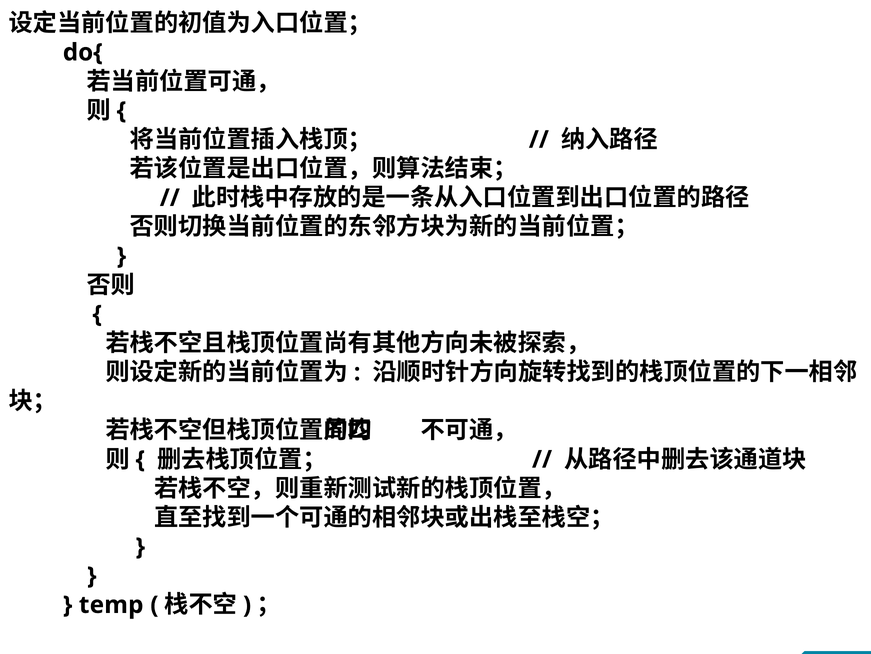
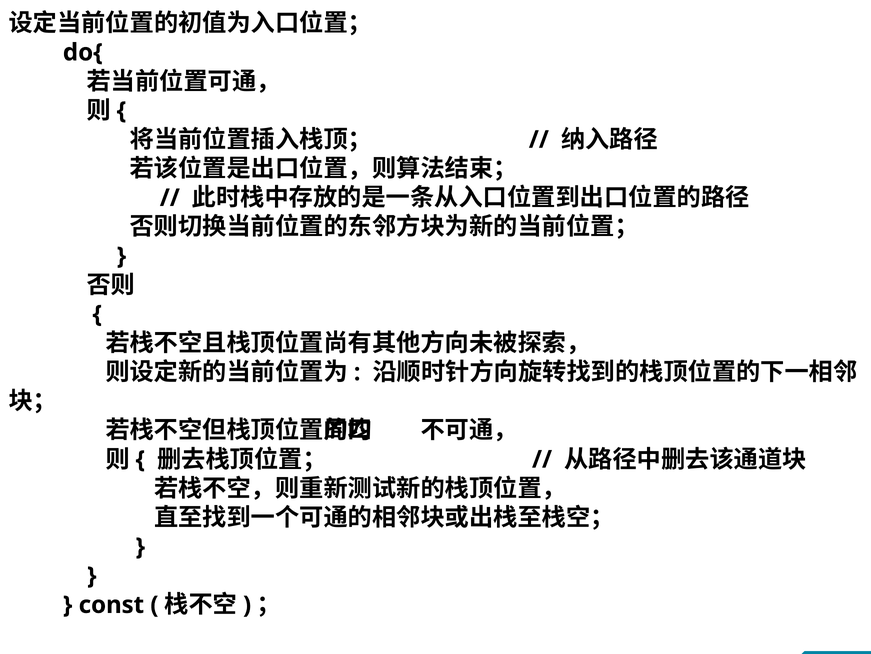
temp: temp -> const (111, 604)
